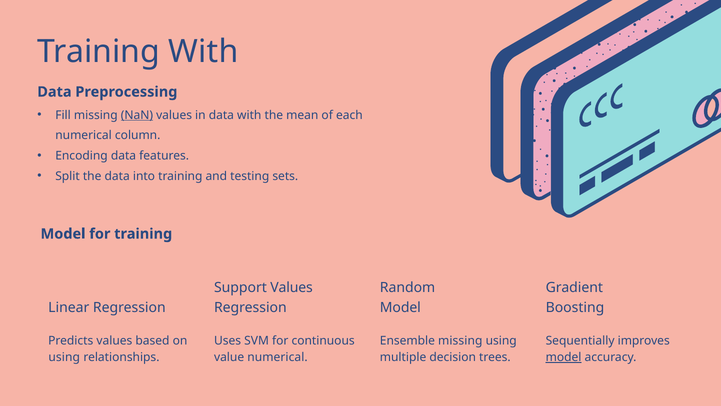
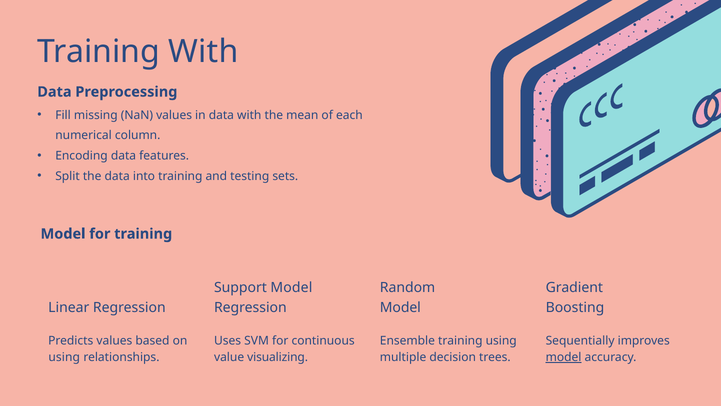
NaN underline: present -> none (137, 115)
Support Values: Values -> Model (291, 288)
Ensemble missing: missing -> training (460, 340)
value numerical: numerical -> visualizing (278, 357)
